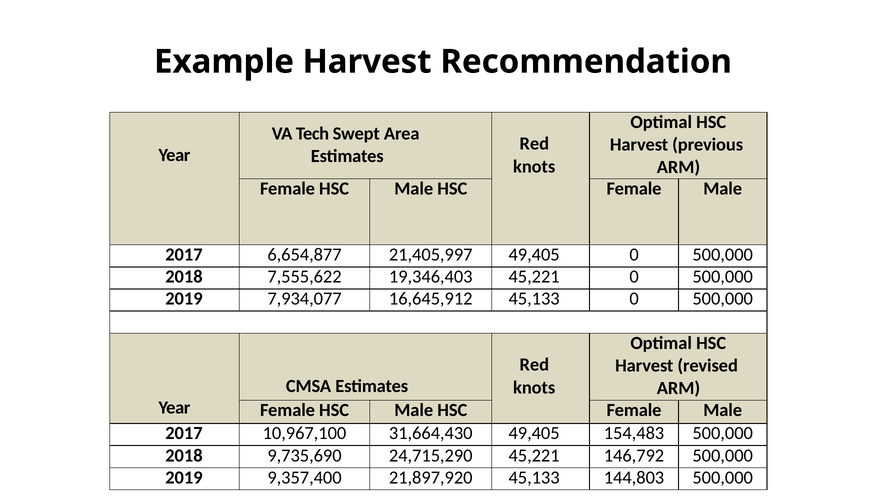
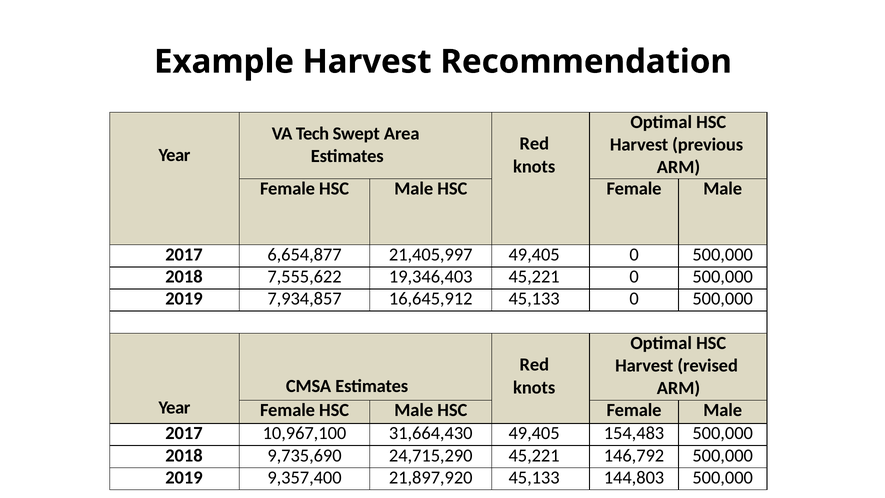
7,934,077: 7,934,077 -> 7,934,857 (305, 299)
